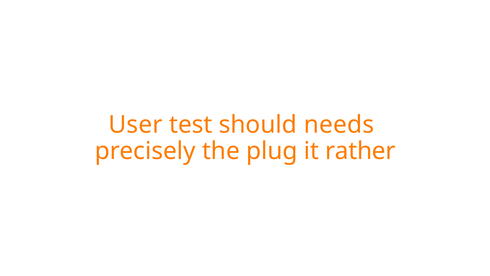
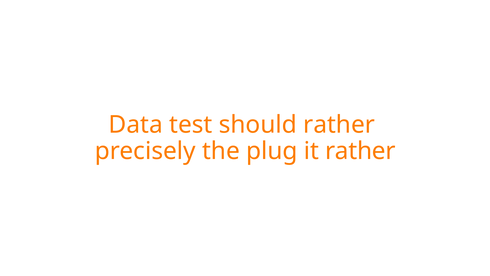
User: User -> Data (136, 124)
should needs: needs -> rather (339, 124)
